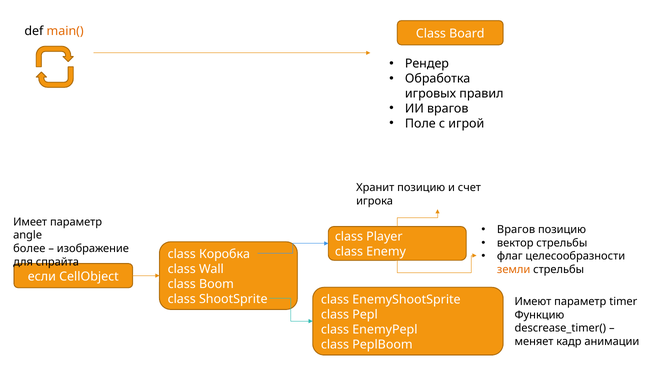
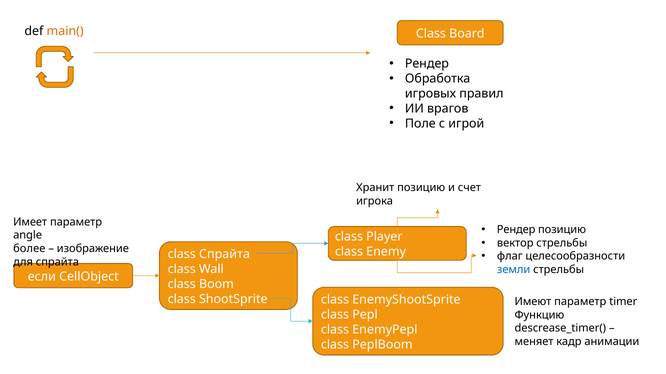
Врагов: Врагов -> Рендер (516, 230)
class Коробка: Коробка -> Спрайта (224, 254)
земли colour: orange -> blue (514, 270)
